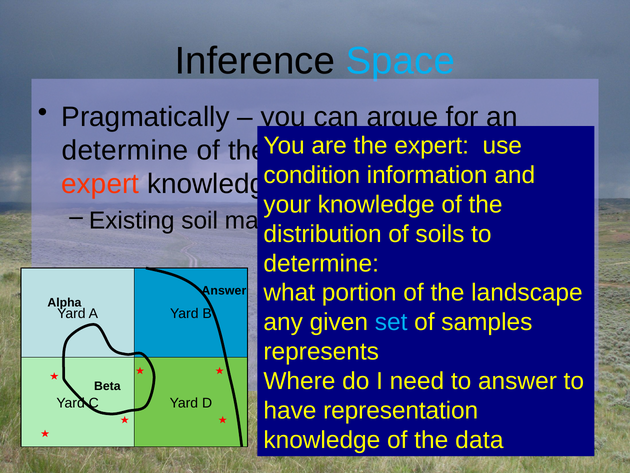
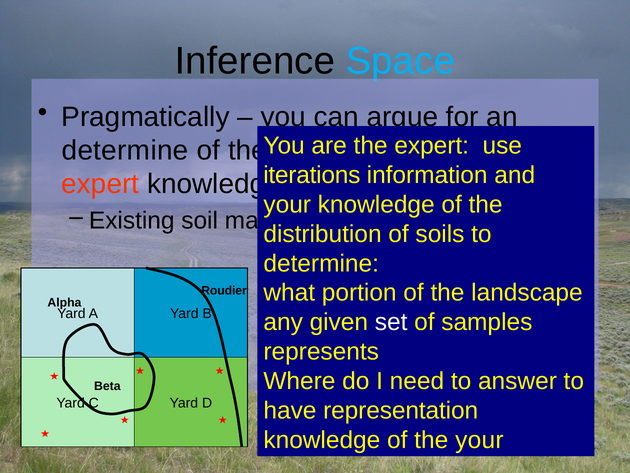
condition: condition -> iterations (312, 175)
Answer: Answer -> Roudier (224, 291)
set colour: light blue -> white (391, 322)
the data: data -> your (479, 440)
